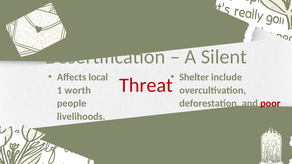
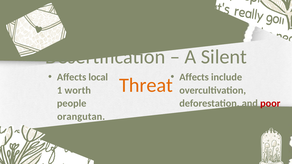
Shelter: Shelter -> Affects (194, 77)
Threat colour: red -> orange (146, 85)
livelihoods: livelihoods -> orangutan (81, 117)
